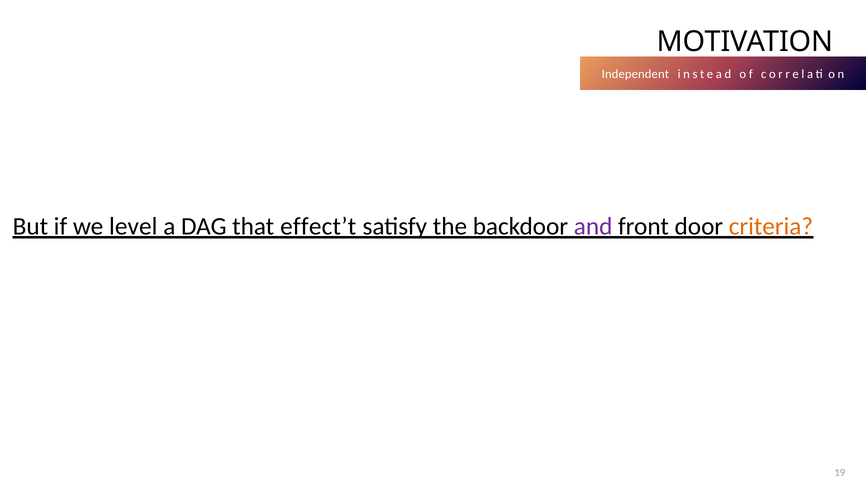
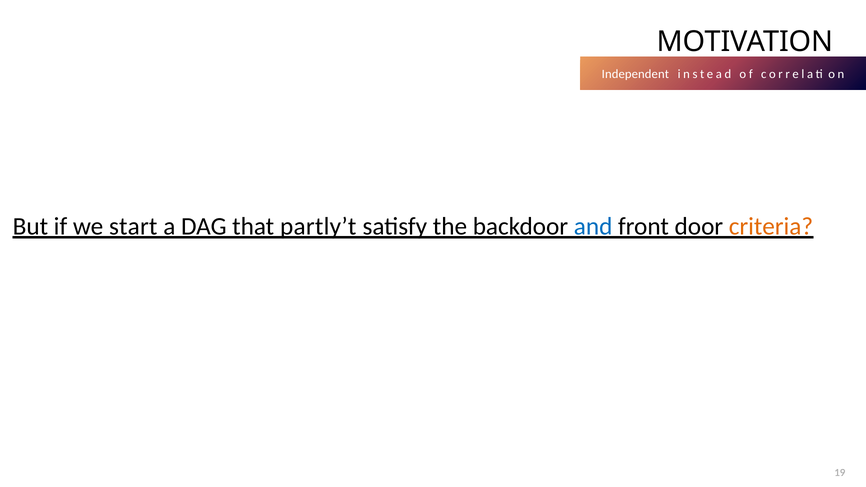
level: level -> start (133, 227)
effect’t: effect’t -> partly’t (318, 227)
and colour: purple -> blue (593, 227)
